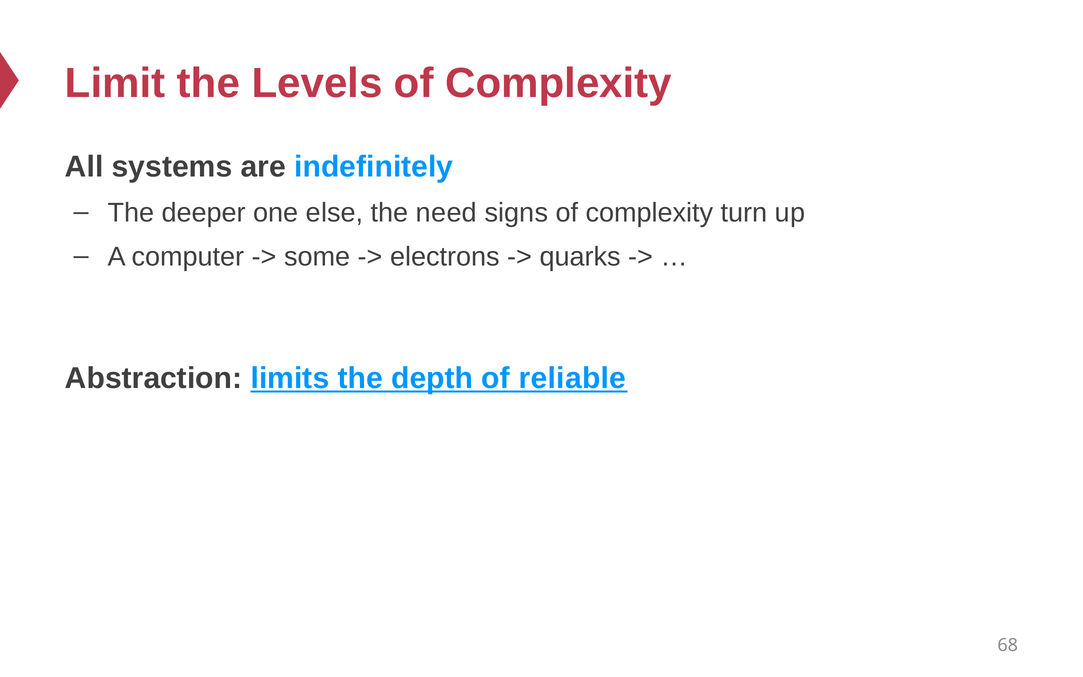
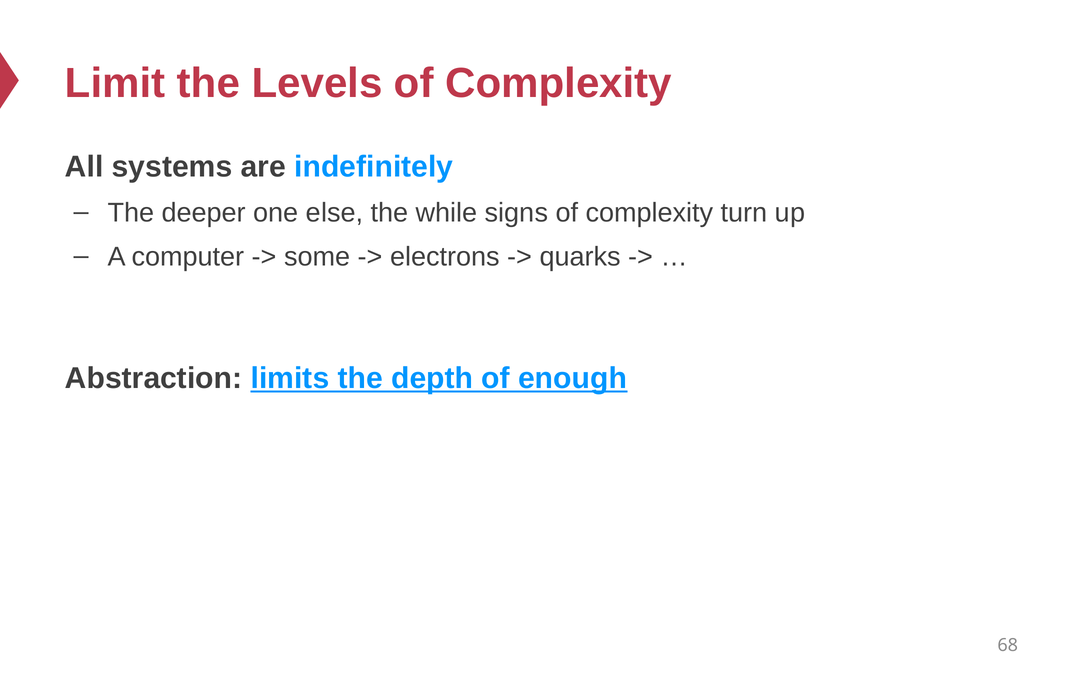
need: need -> while (447, 213)
reliable: reliable -> enough (573, 378)
